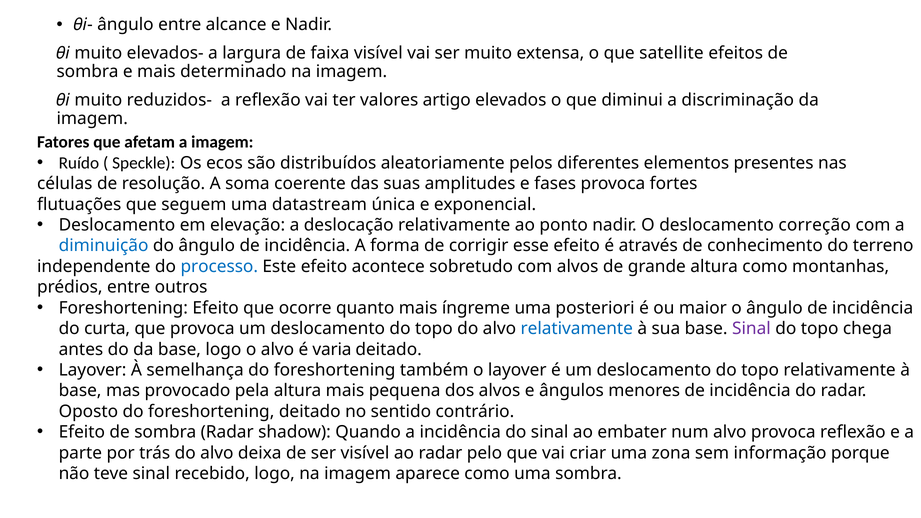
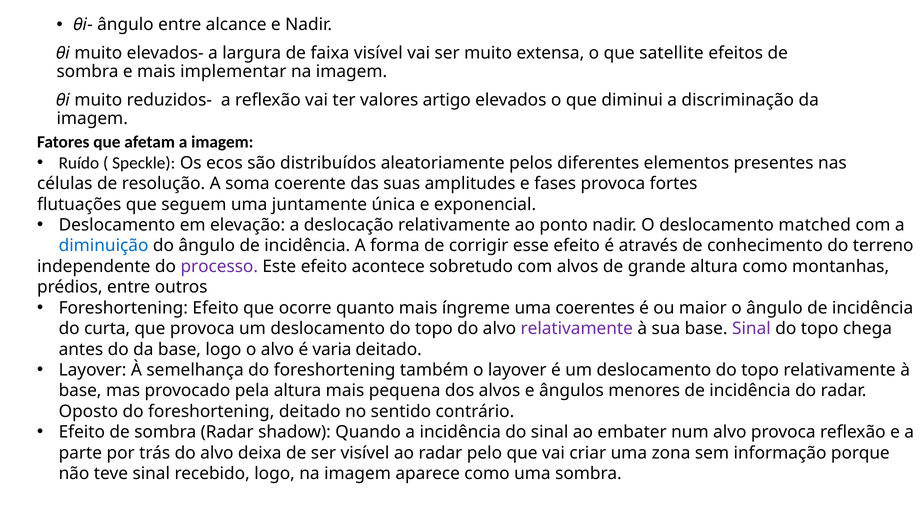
determinado: determinado -> implementar (233, 72)
datastream: datastream -> juntamente (319, 204)
correção: correção -> matched (815, 225)
processo colour: blue -> purple (219, 266)
posteriori: posteriori -> coerentes (595, 308)
relativamente colour: blue -> purple (577, 329)
